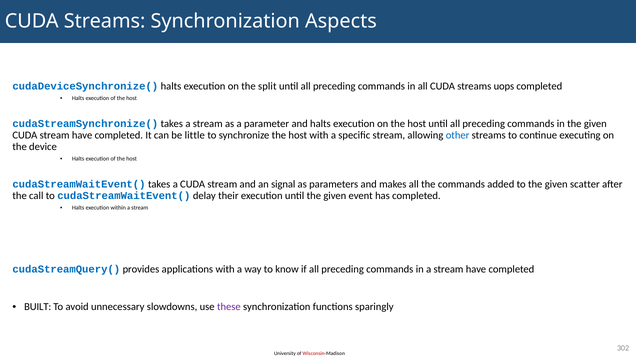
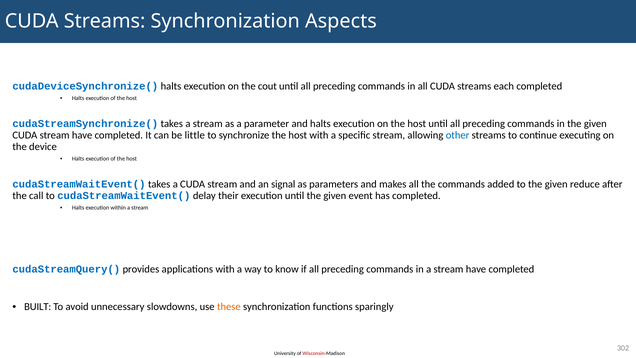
split: split -> cout (267, 86)
uops: uops -> each (504, 86)
scatter: scatter -> reduce (585, 184)
these colour: purple -> orange (229, 307)
